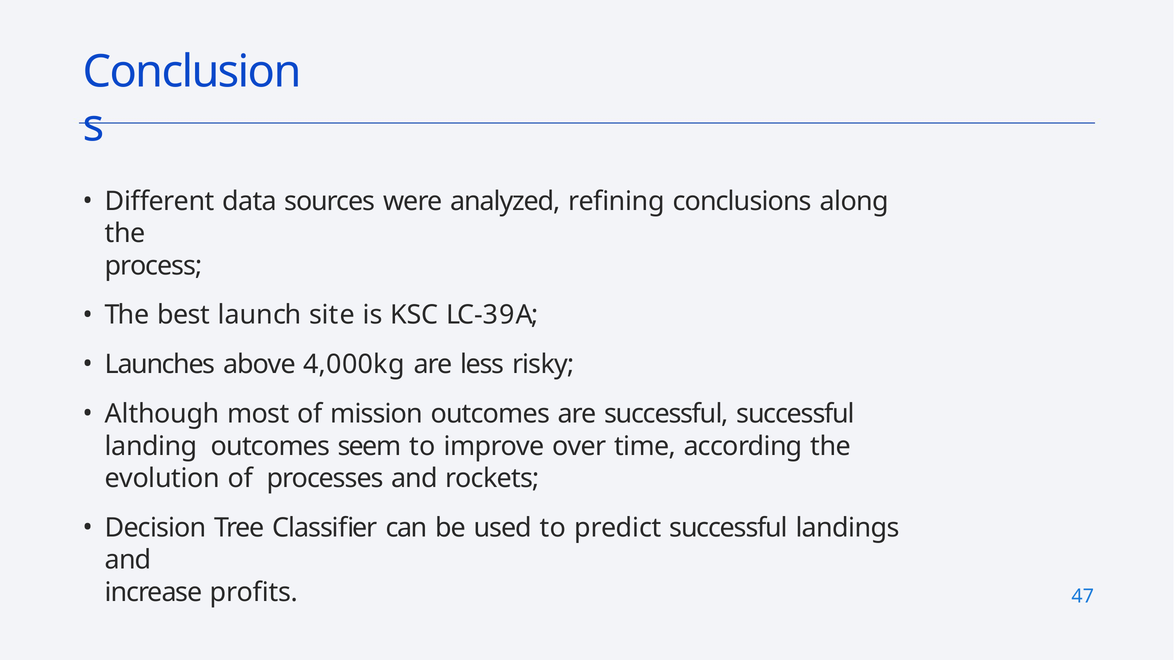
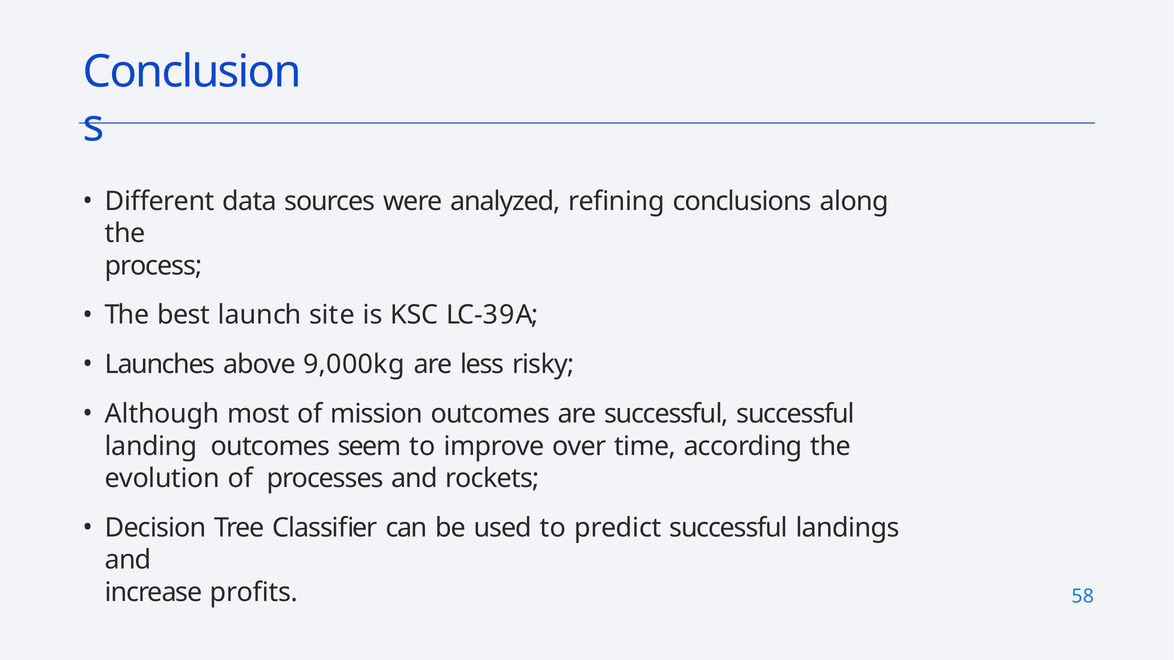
4,000kg: 4,000kg -> 9,000kg (354, 365)
47: 47 -> 58 (1083, 597)
